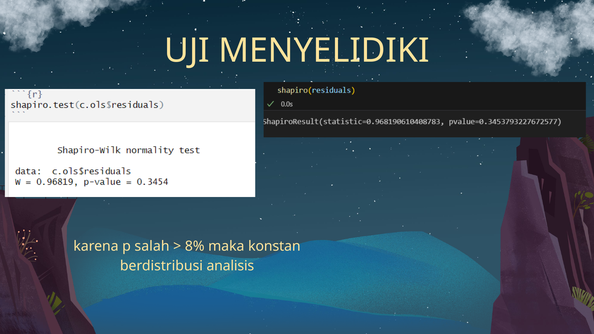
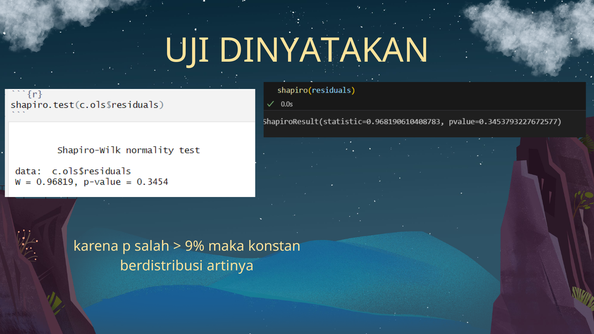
MENYELIDIKI: MENYELIDIKI -> DINYATAKAN (324, 51)
8%: 8% -> 9% (195, 246)
analisis: analisis -> artinya (230, 266)
